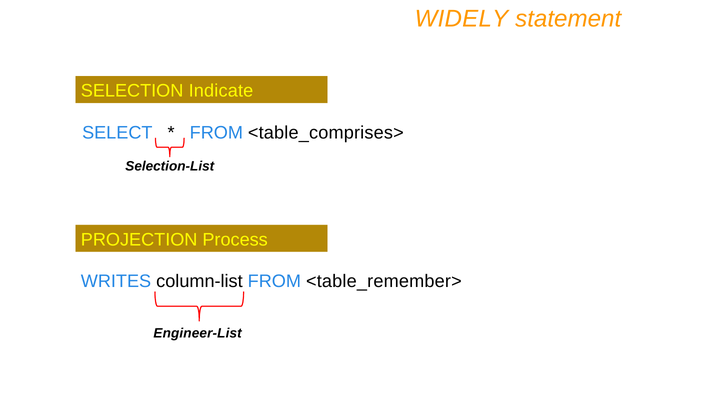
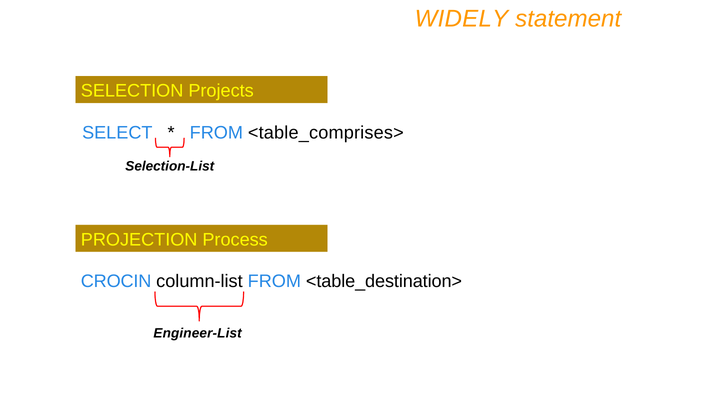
Indicate: Indicate -> Projects (221, 91)
WRITES: WRITES -> CROCIN (116, 282)
<table_remember>: <table_remember> -> <table_destination> (384, 282)
